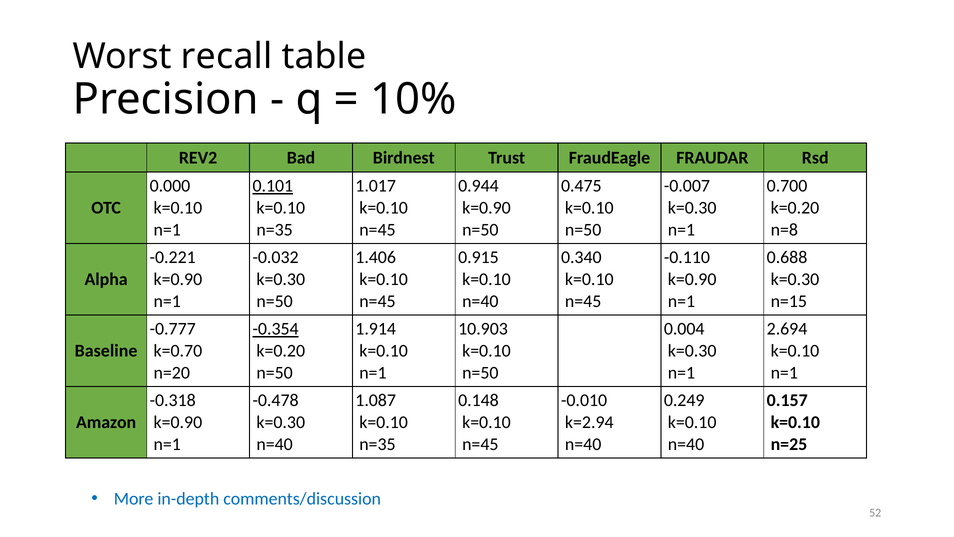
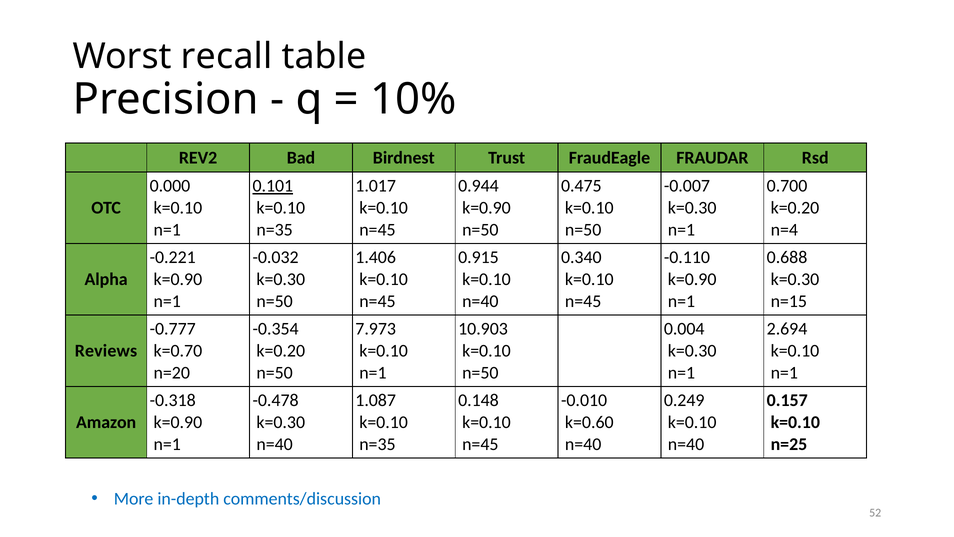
n=8: n=8 -> n=4 (784, 230)
-0.354 underline: present -> none (276, 329)
1.914: 1.914 -> 7.973 (376, 329)
Baseline: Baseline -> Reviews (106, 351)
k=2.94: k=2.94 -> k=0.60 (589, 422)
